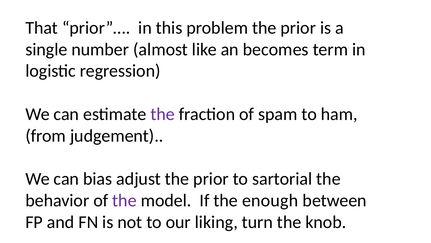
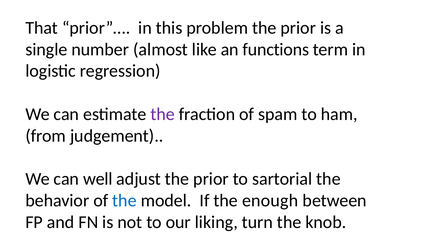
becomes: becomes -> functions (276, 49)
bias: bias -> well (98, 179)
the colour: purple -> blue (124, 200)
